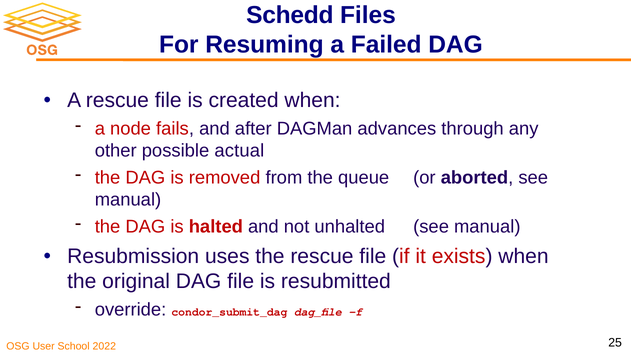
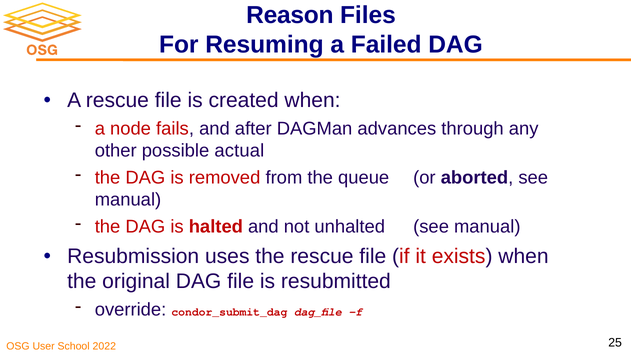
Schedd: Schedd -> Reason (290, 15)
